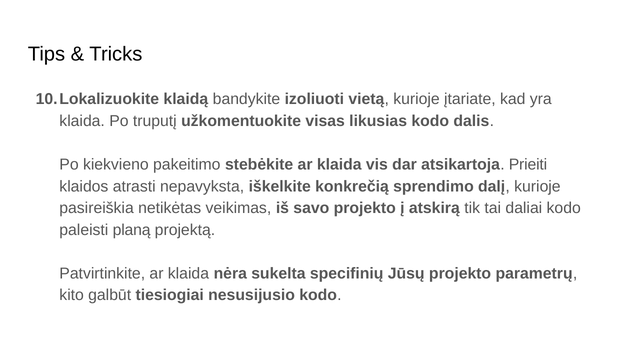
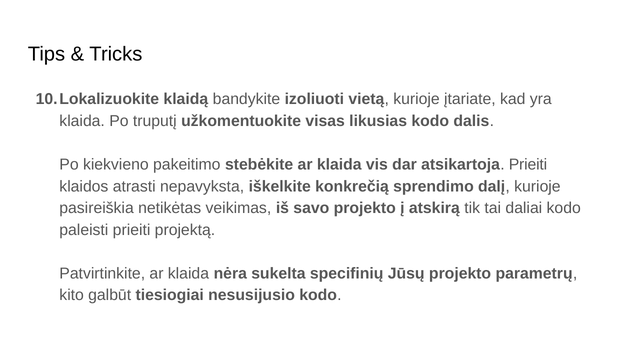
paleisti planą: planą -> prieiti (132, 230)
